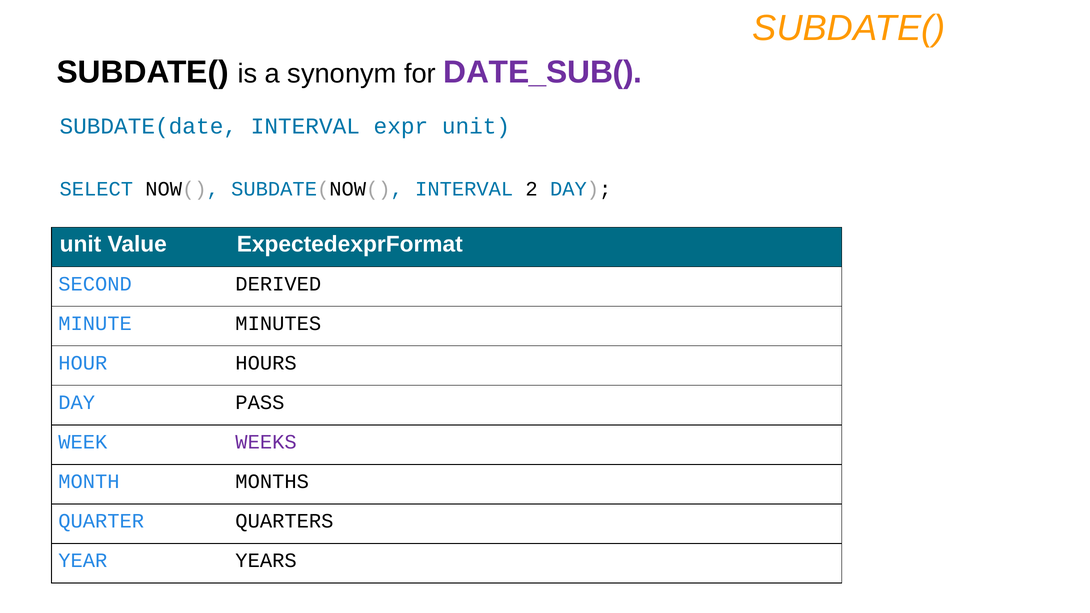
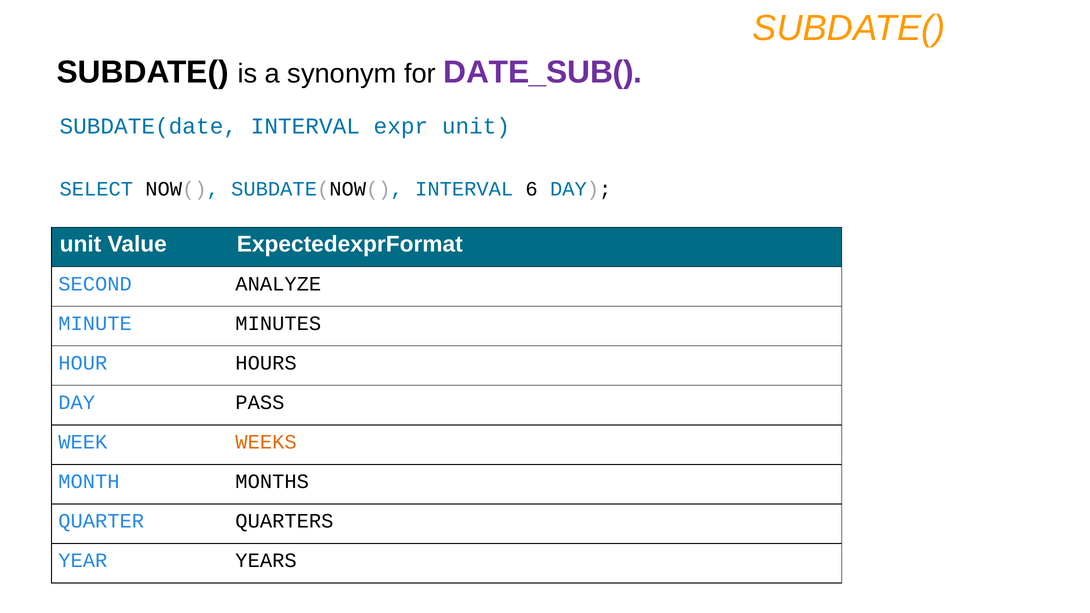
2: 2 -> 6 (532, 189)
DERIVED: DERIVED -> ANALYZE (278, 284)
WEEKS colour: purple -> orange (266, 442)
